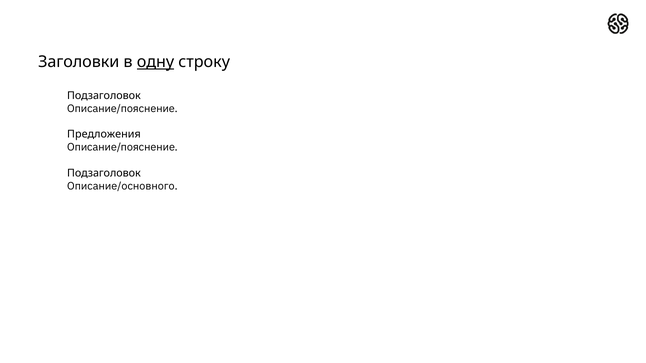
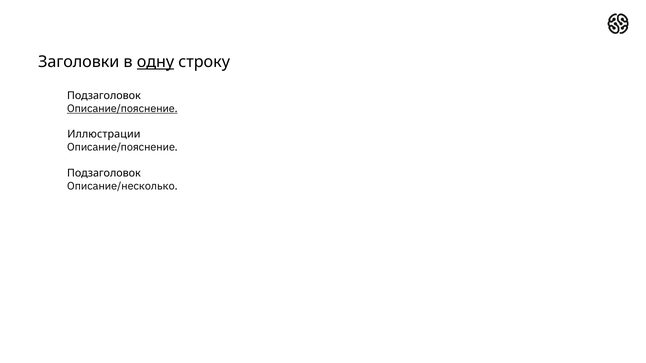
Описание/пояснение underline: none -> present (122, 109)
Предложения: Предложения -> Иллюстрации (104, 135)
Описание/основного: Описание/основного -> Описание/несколько (122, 186)
